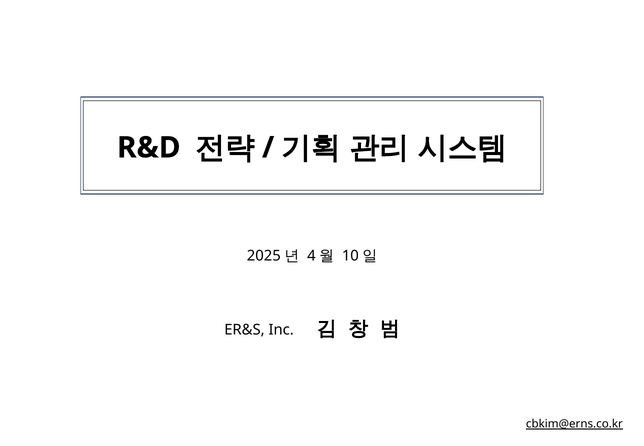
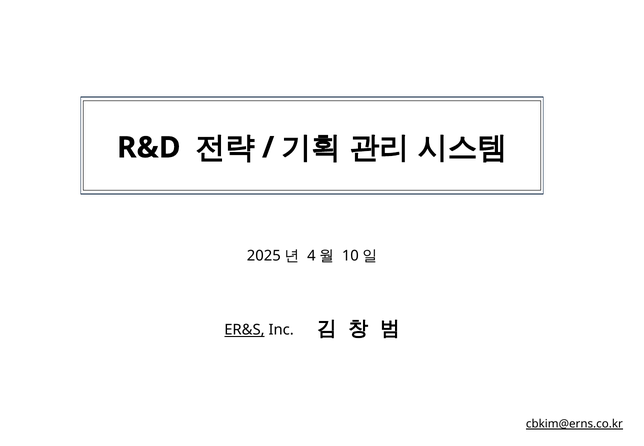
ER&S underline: none -> present (244, 330)
